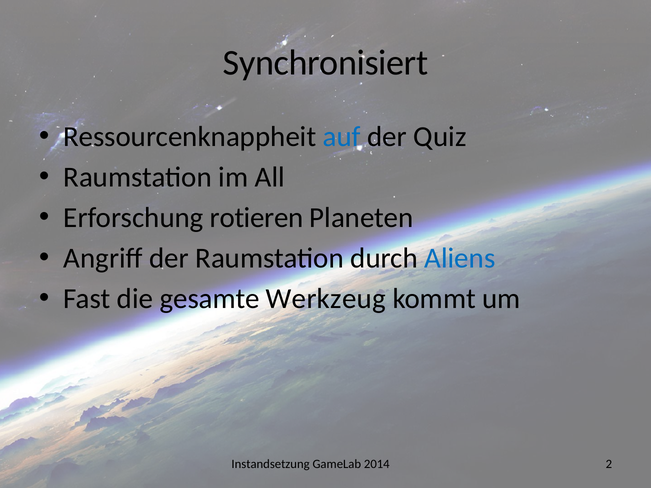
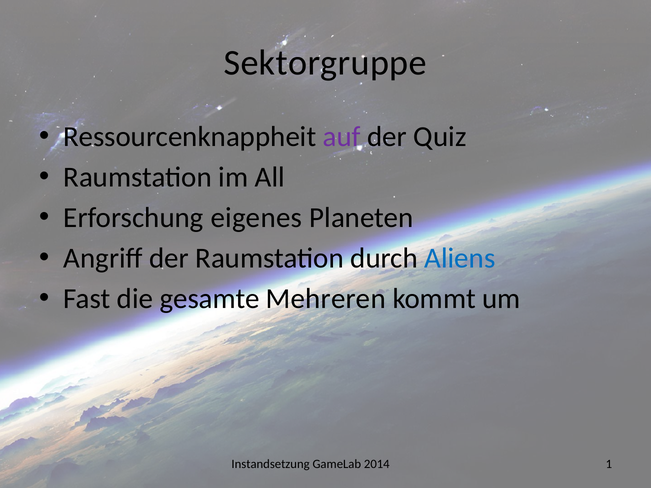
Synchronisiert: Synchronisiert -> Sektorgruppe (325, 63)
auf colour: blue -> purple (342, 137)
rotieren: rotieren -> eigenes (256, 218)
Werkzeug: Werkzeug -> Mehreren (326, 299)
2: 2 -> 1 (609, 464)
